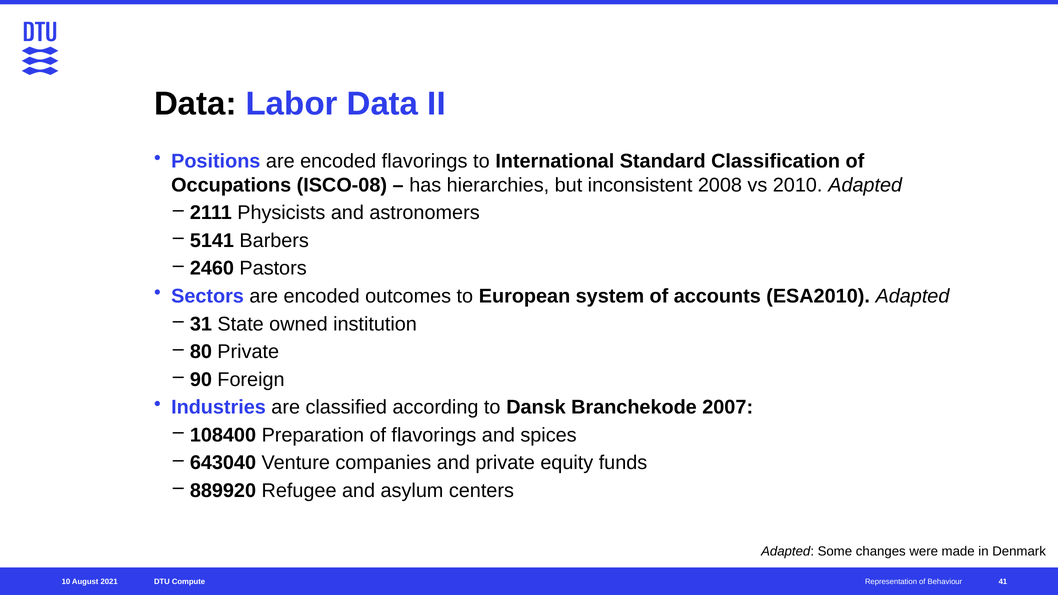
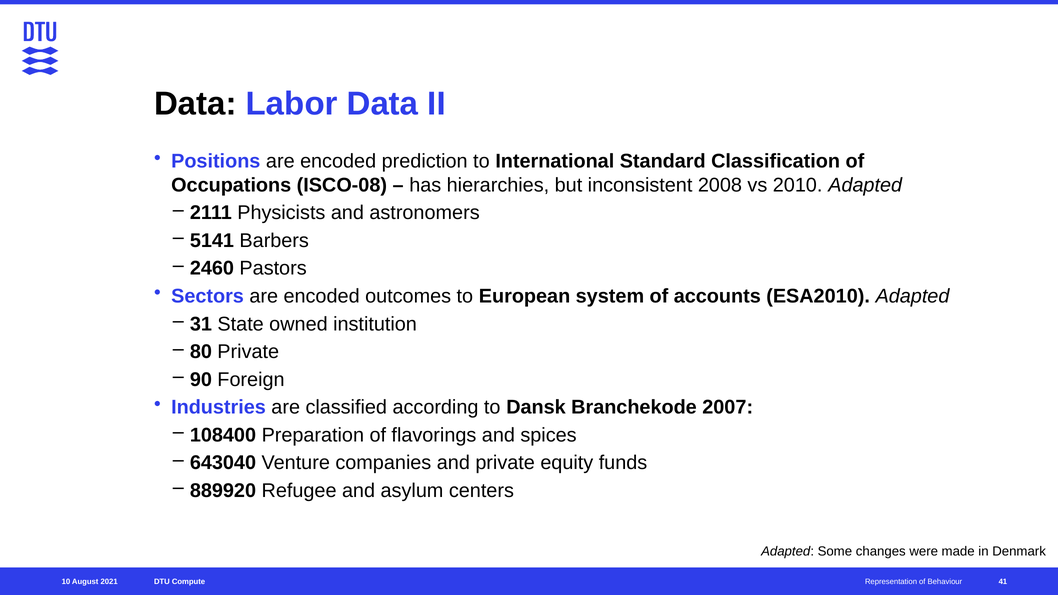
encoded flavorings: flavorings -> prediction (425, 161)
